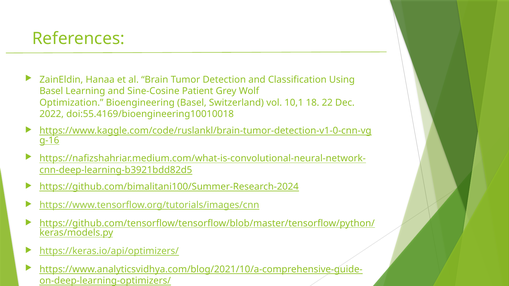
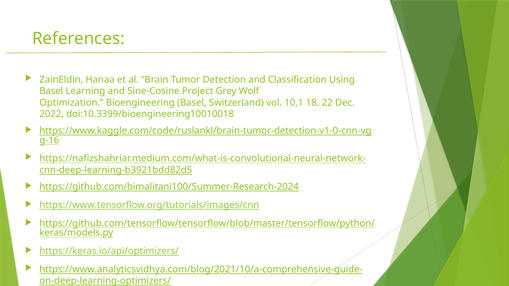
Patient: Patient -> Project (198, 91)
doi:55.4169/bioengineering10010018: doi:55.4169/bioengineering10010018 -> doi:10.3399/bioengineering10010018 (150, 114)
